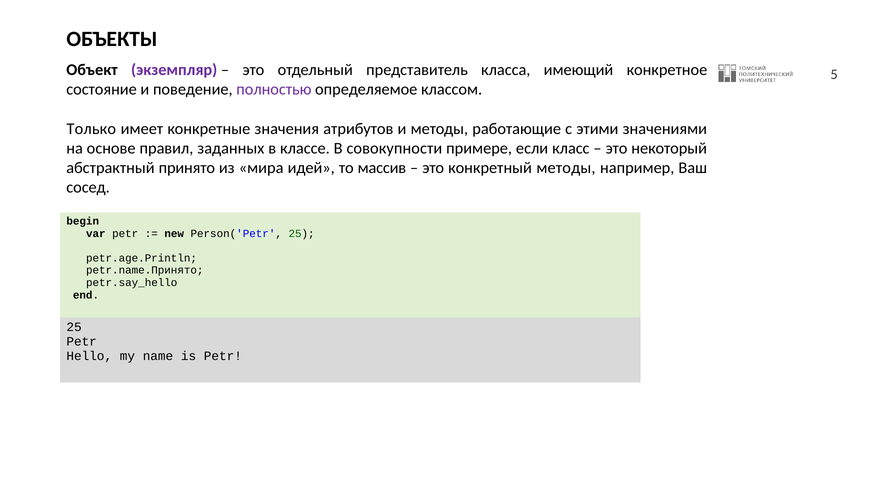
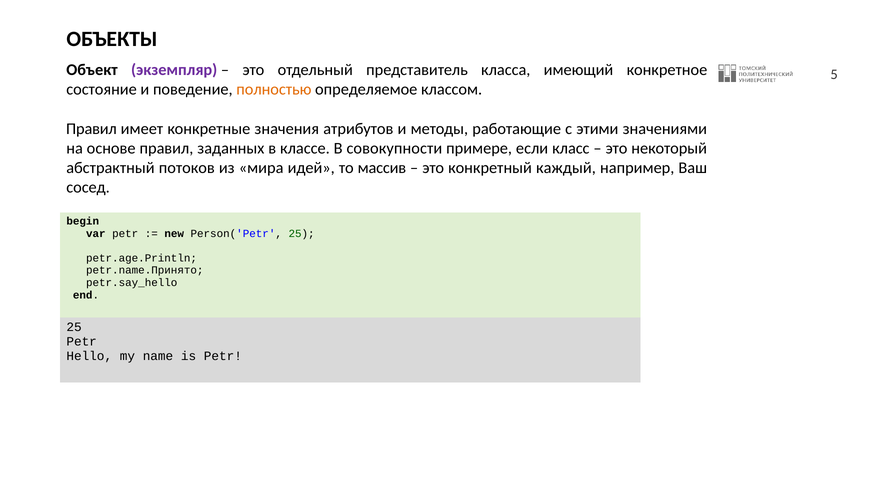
полностью colour: purple -> orange (274, 90)
Только: Только -> Правил (91, 129)
принято: принято -> потоков (187, 168)
конкретный методы: методы -> каждый (566, 168)
